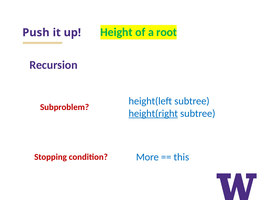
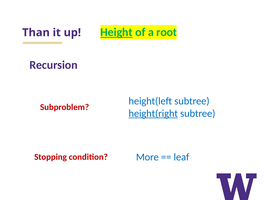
Push: Push -> Than (36, 32)
Height underline: none -> present (116, 32)
this: this -> leaf (181, 157)
